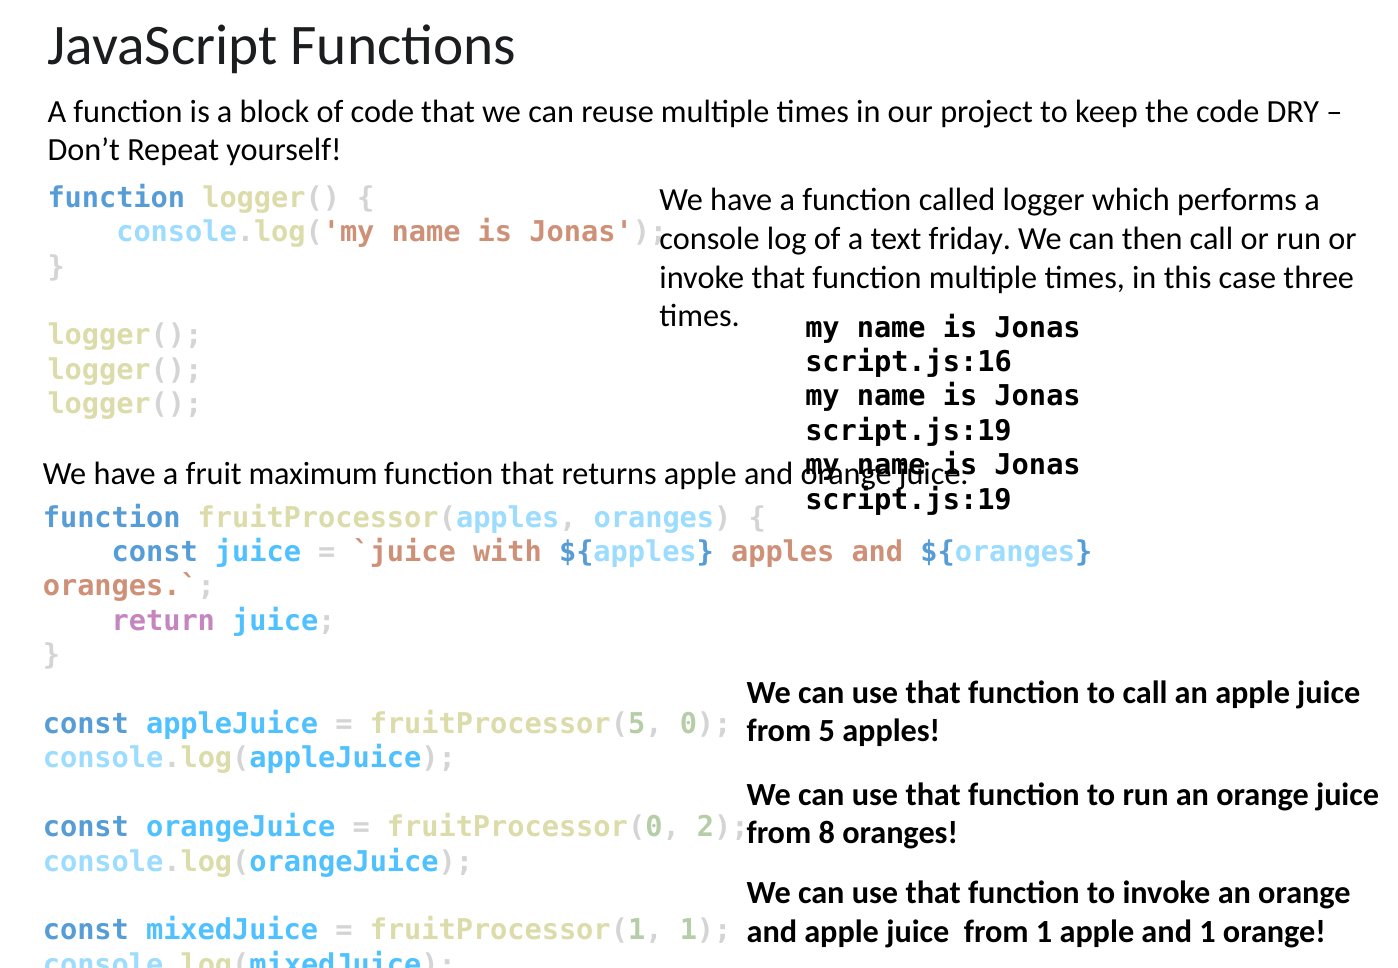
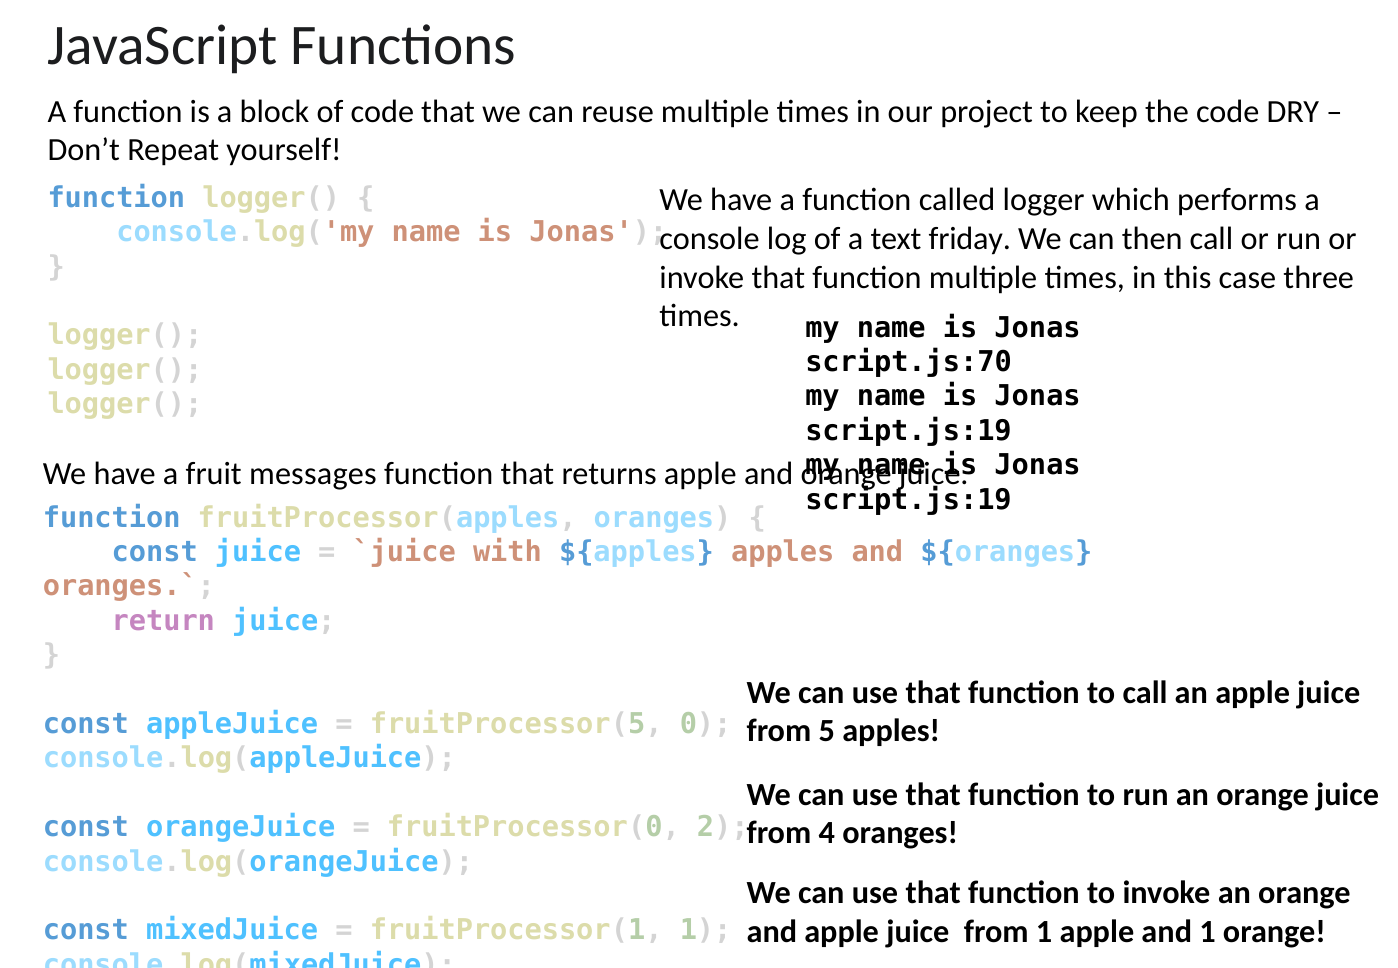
script.js:16: script.js:16 -> script.js:70 (909, 362)
maximum: maximum -> messages (313, 474)
8: 8 -> 4 (827, 833)
